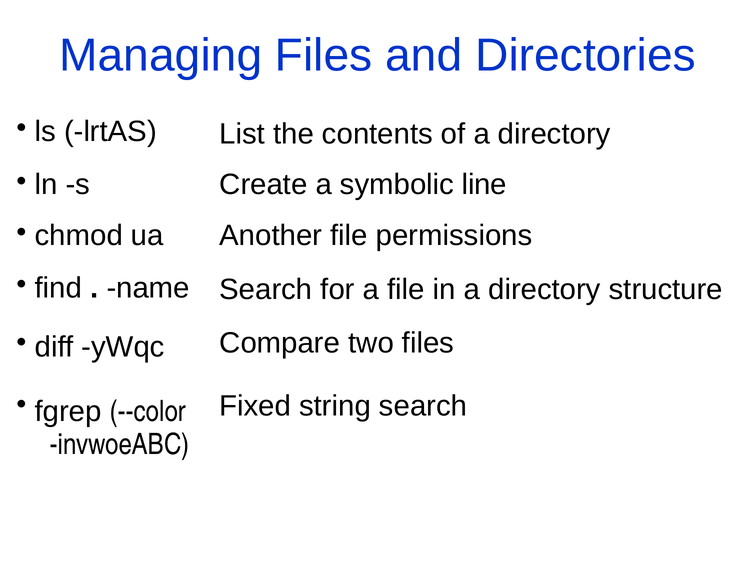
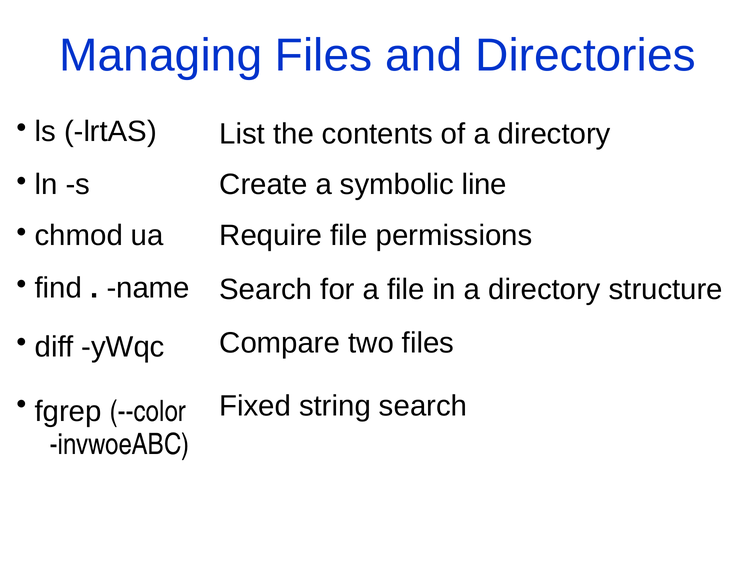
Another: Another -> Require (271, 236)
